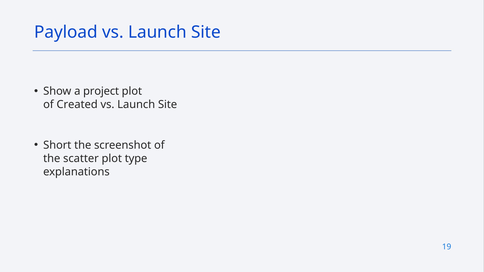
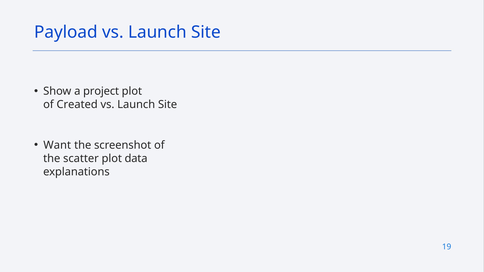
Short: Short -> Want (57, 145)
type: type -> data (136, 159)
